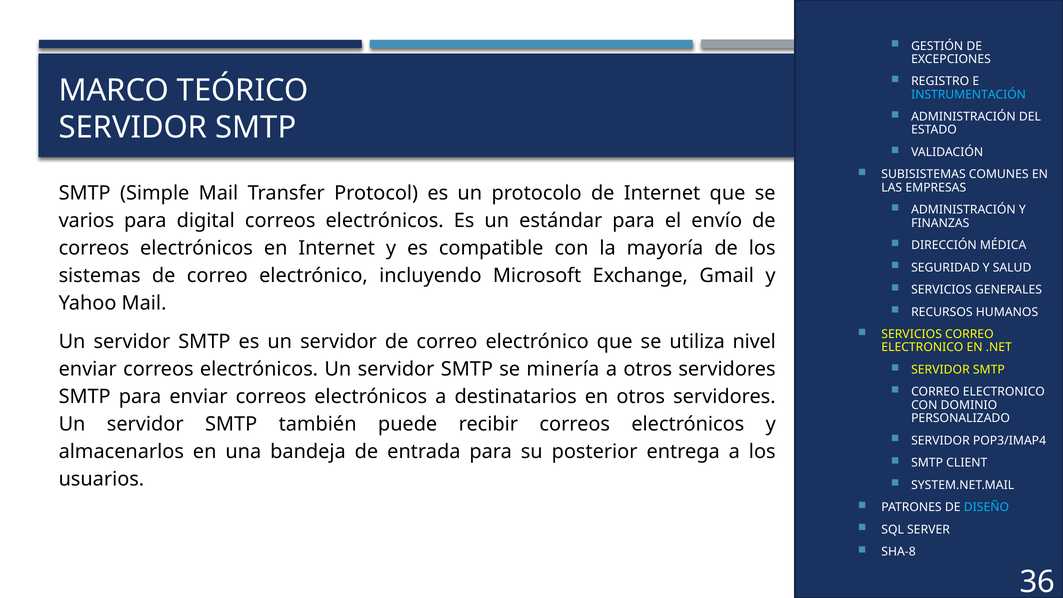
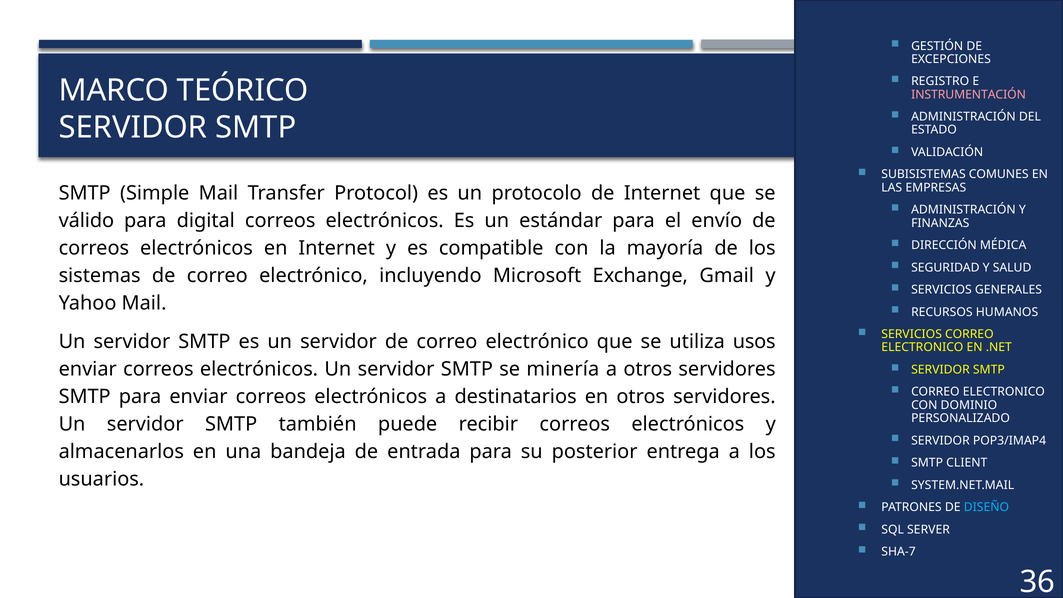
INSTRUMENTACIÓN colour: light blue -> pink (969, 95)
varios: varios -> válido (86, 221)
nivel: nivel -> usos (754, 342)
SHA-8: SHA-8 -> SHA-7 (899, 552)
